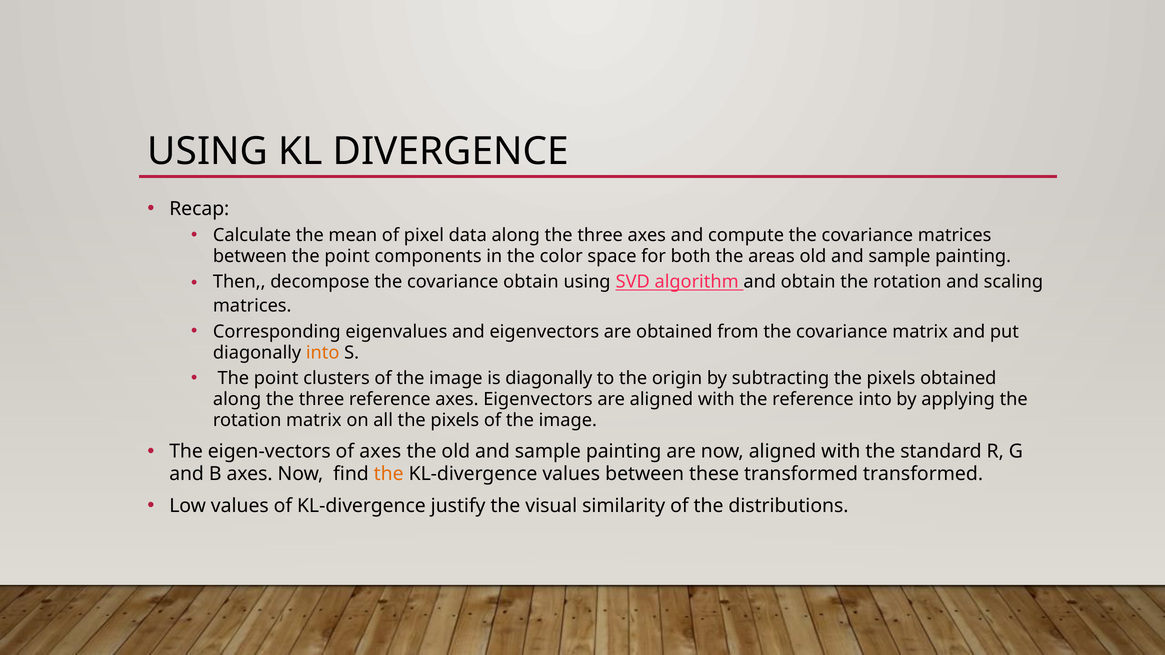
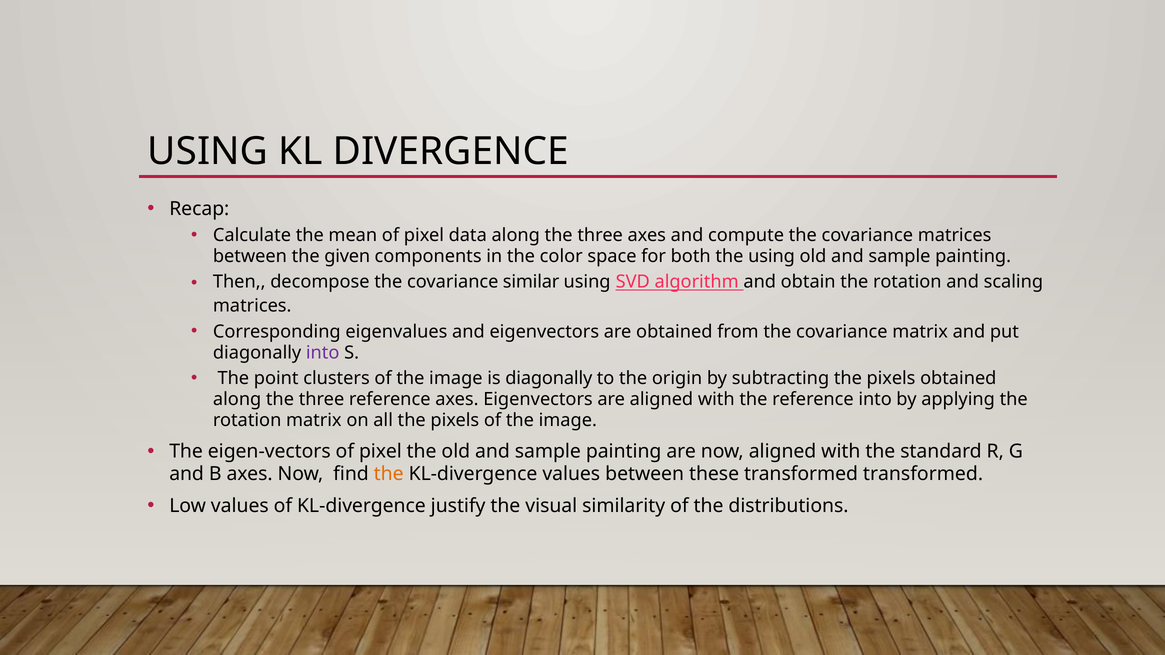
between the point: point -> given (347, 256)
the areas: areas -> using (771, 256)
covariance obtain: obtain -> similar (531, 282)
into colour: orange -> purple (323, 353)
eigen-vectors of axes: axes -> pixel (380, 452)
